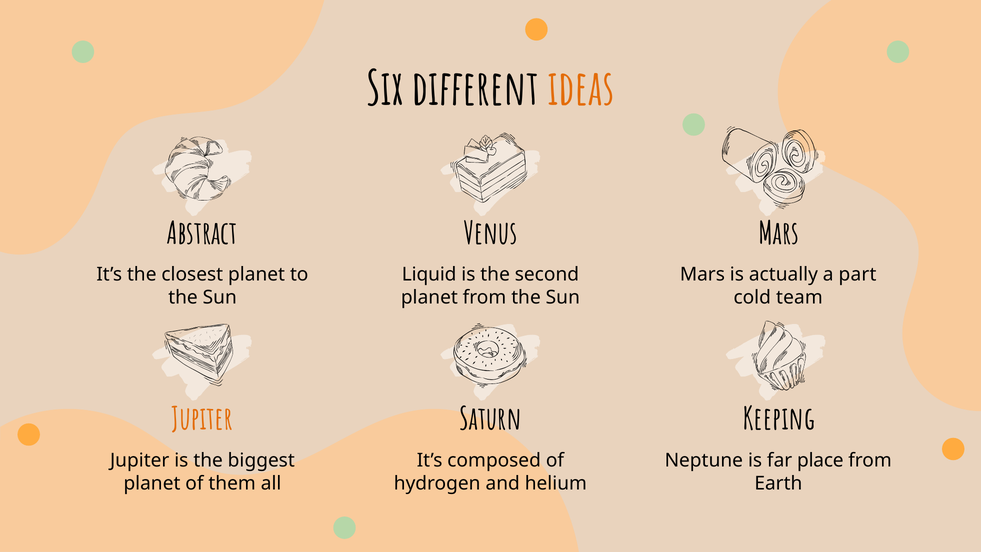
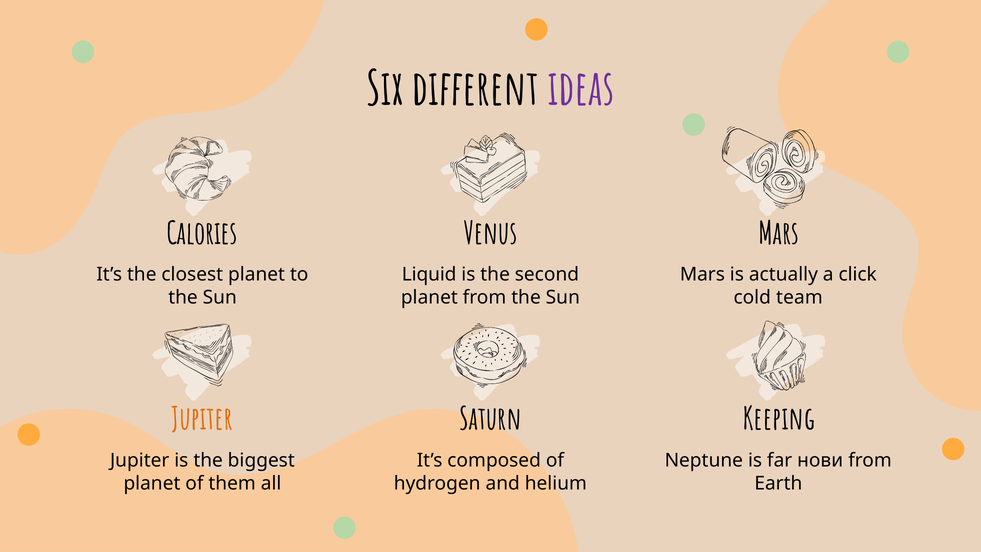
ideas colour: orange -> purple (581, 90)
Abstract: Abstract -> Calories (202, 234)
part: part -> click (858, 275)
place: place -> нови (820, 460)
